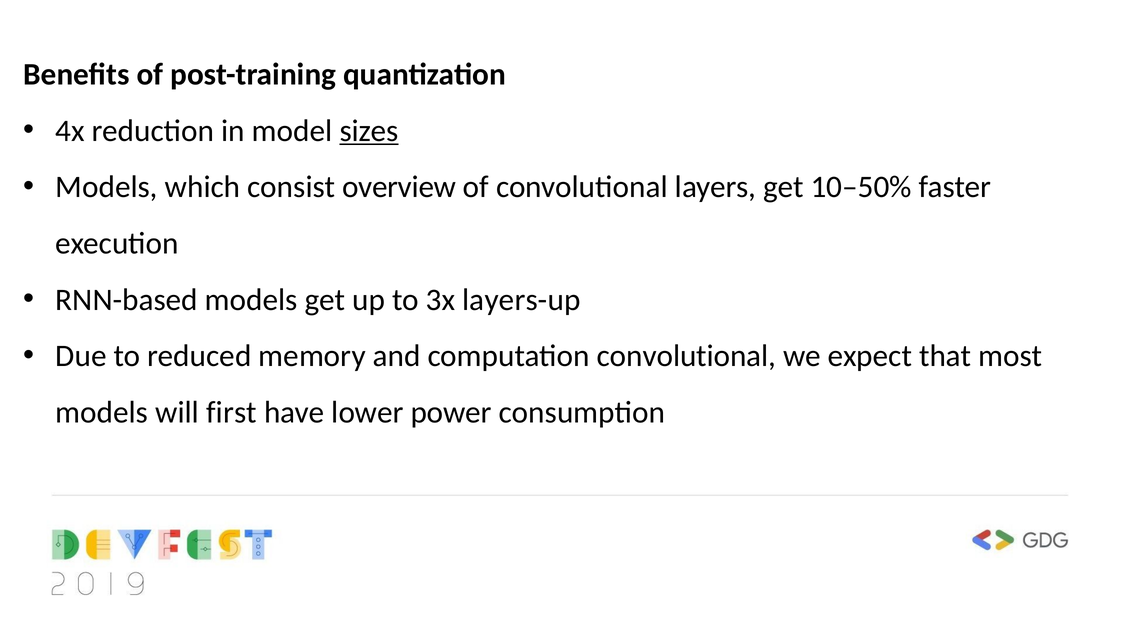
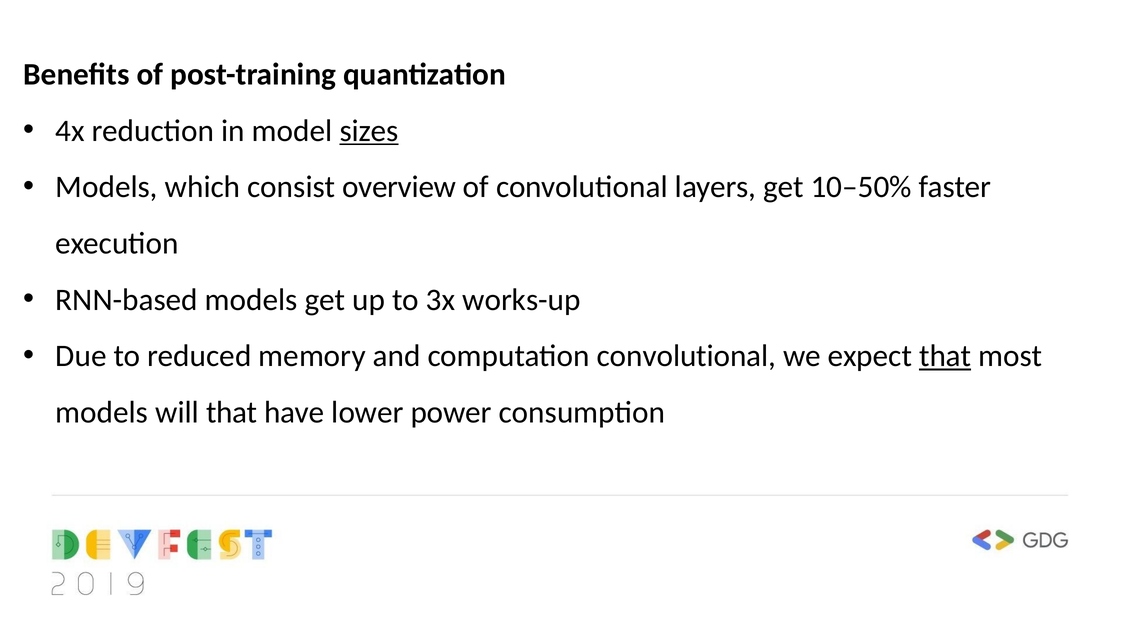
layers-up: layers-up -> works-up (521, 300)
that underline: none -> present (945, 356)
will first: first -> that (232, 412)
